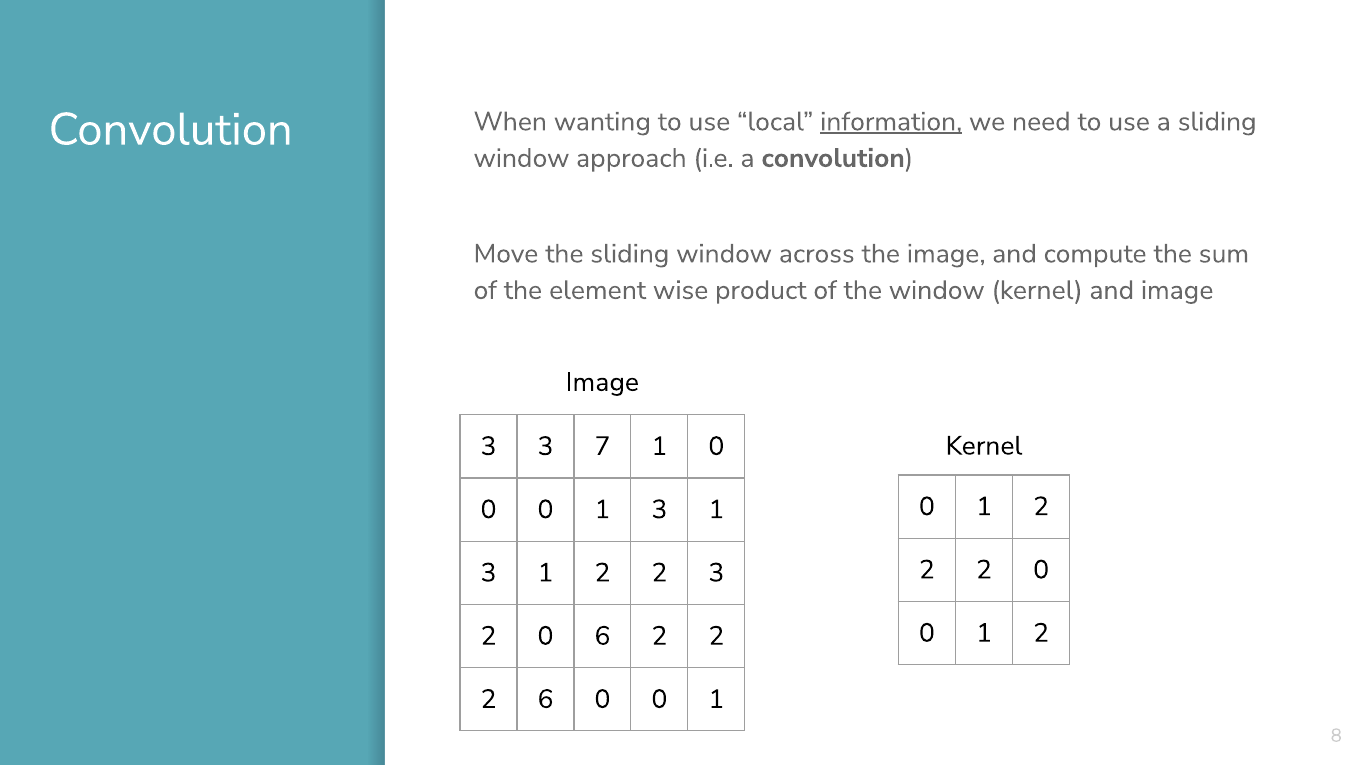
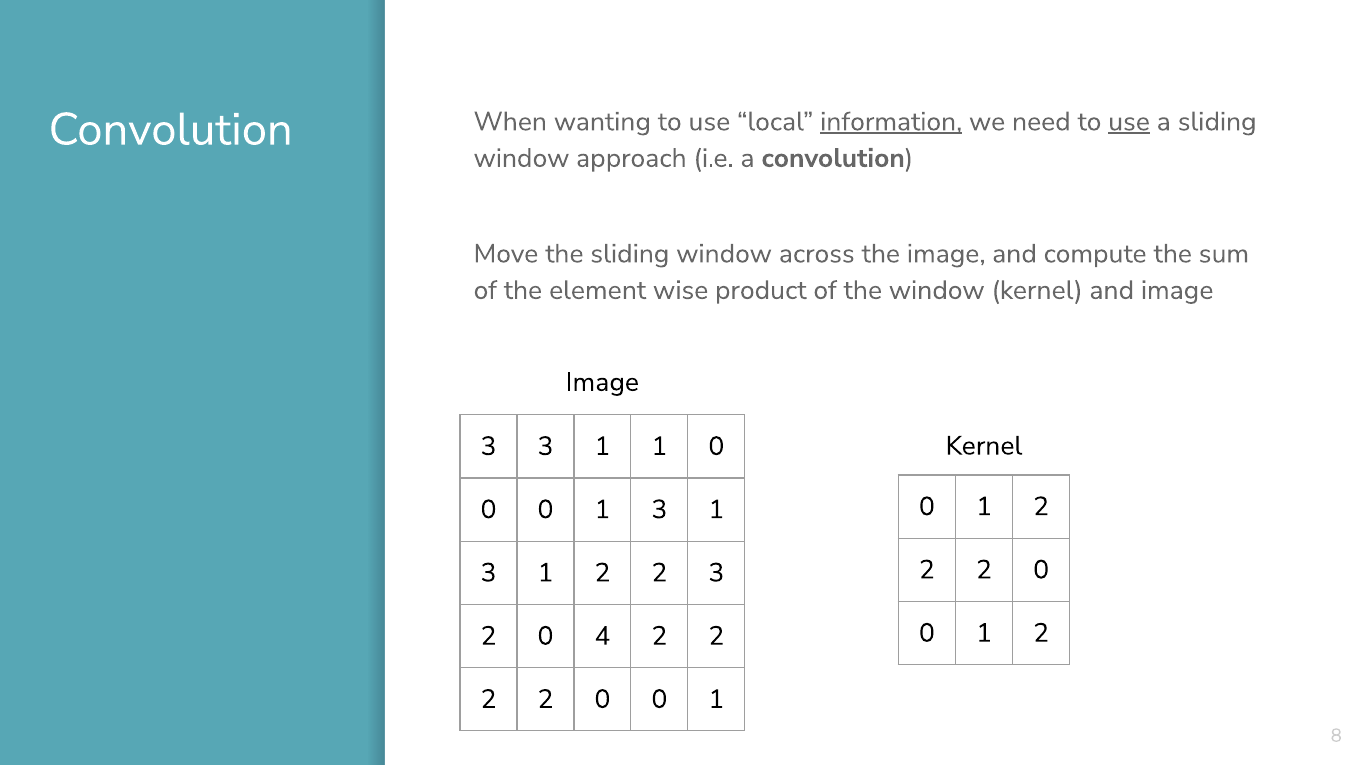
use underline: none -> present (1129, 122)
3 3 7: 7 -> 1 (602, 447)
0 6: 6 -> 4 (602, 636)
6: 6 -> 2 (545, 700)
